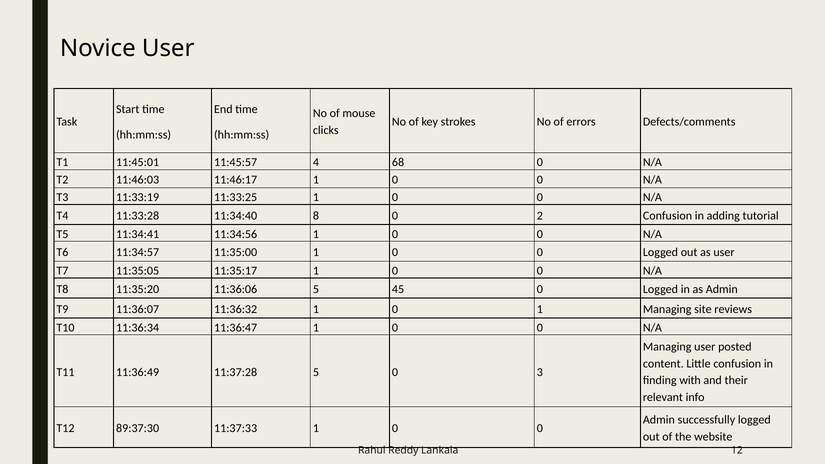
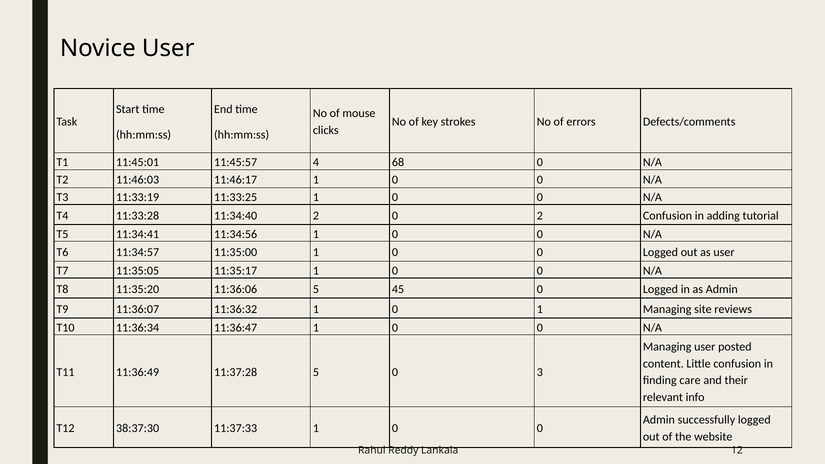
11:34:40 8: 8 -> 2 (316, 216)
with: with -> care (690, 381)
89:37:30: 89:37:30 -> 38:37:30 (138, 428)
